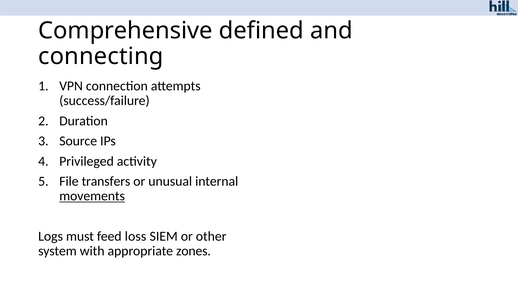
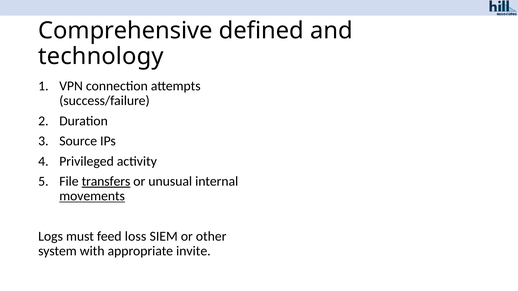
connecting: connecting -> technology (101, 56)
transfers underline: none -> present (106, 182)
zones: zones -> invite (193, 251)
